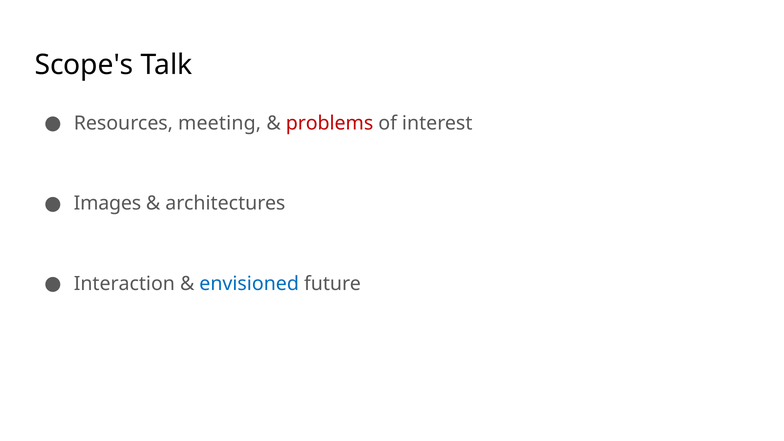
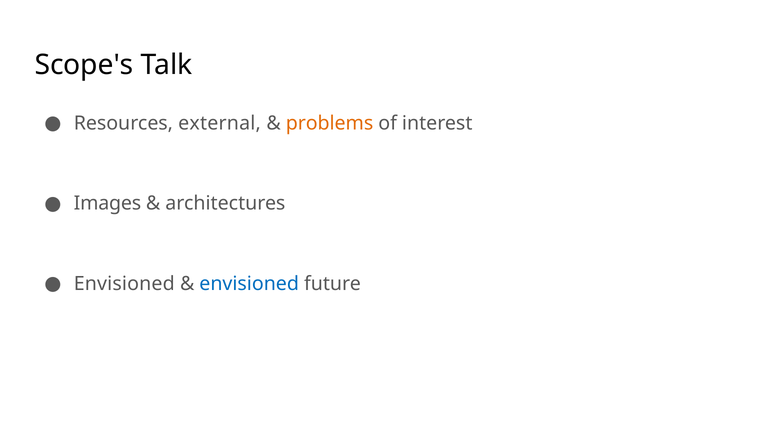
meeting: meeting -> external (220, 123)
problems colour: red -> orange (330, 123)
Interaction: Interaction -> Envisioned (124, 284)
